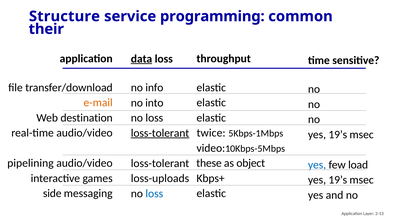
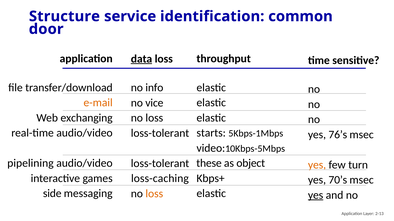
programming: programming -> identification (212, 16)
their: their -> door (46, 29)
into: into -> vice (154, 103)
destination: destination -> exchanging (87, 118)
twice: twice -> starts (211, 133)
loss-tolerant underline: present -> none (160, 133)
19’s: 19’s -> 76’s (338, 135)
yes colour: blue -> orange (317, 165)
load: load -> turn (358, 165)
loss-uploads: loss-uploads -> loss-caching (160, 179)
19’s: 19’s -> 70’s (338, 180)
loss colour: blue -> orange (154, 194)
yes underline: none -> present (316, 196)
